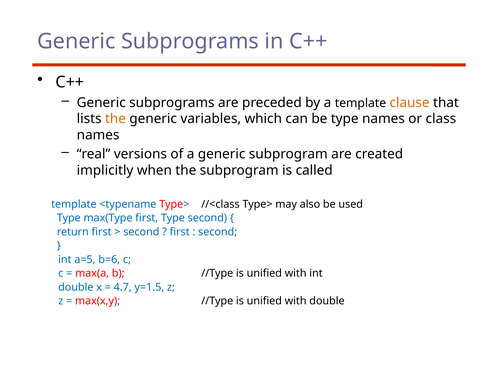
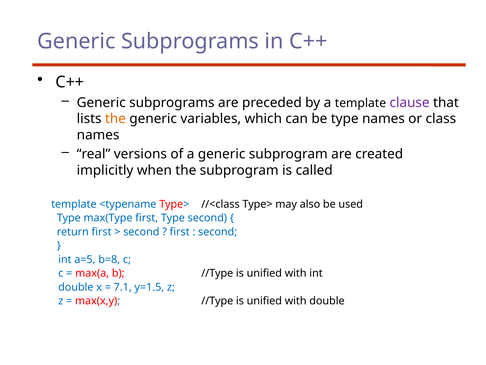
clause colour: orange -> purple (410, 102)
b=6: b=6 -> b=8 (109, 259)
4.7: 4.7 -> 7.1 (123, 287)
